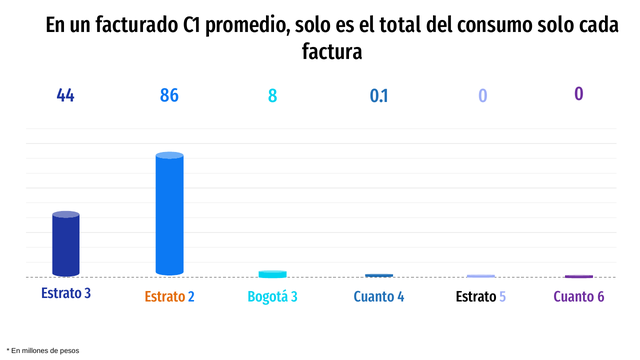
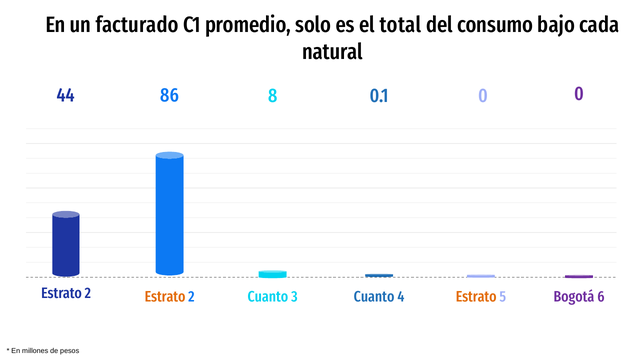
consumo solo: solo -> bajo (556, 25)
factura: factura -> natural (333, 52)
3: 3 -> 2 (88, 294)
Bogotá: Bogotá -> Cuanto (268, 297)
Estrato colour: black -> orange (476, 297)
Cuanto: Cuanto -> Bogotá (574, 297)
